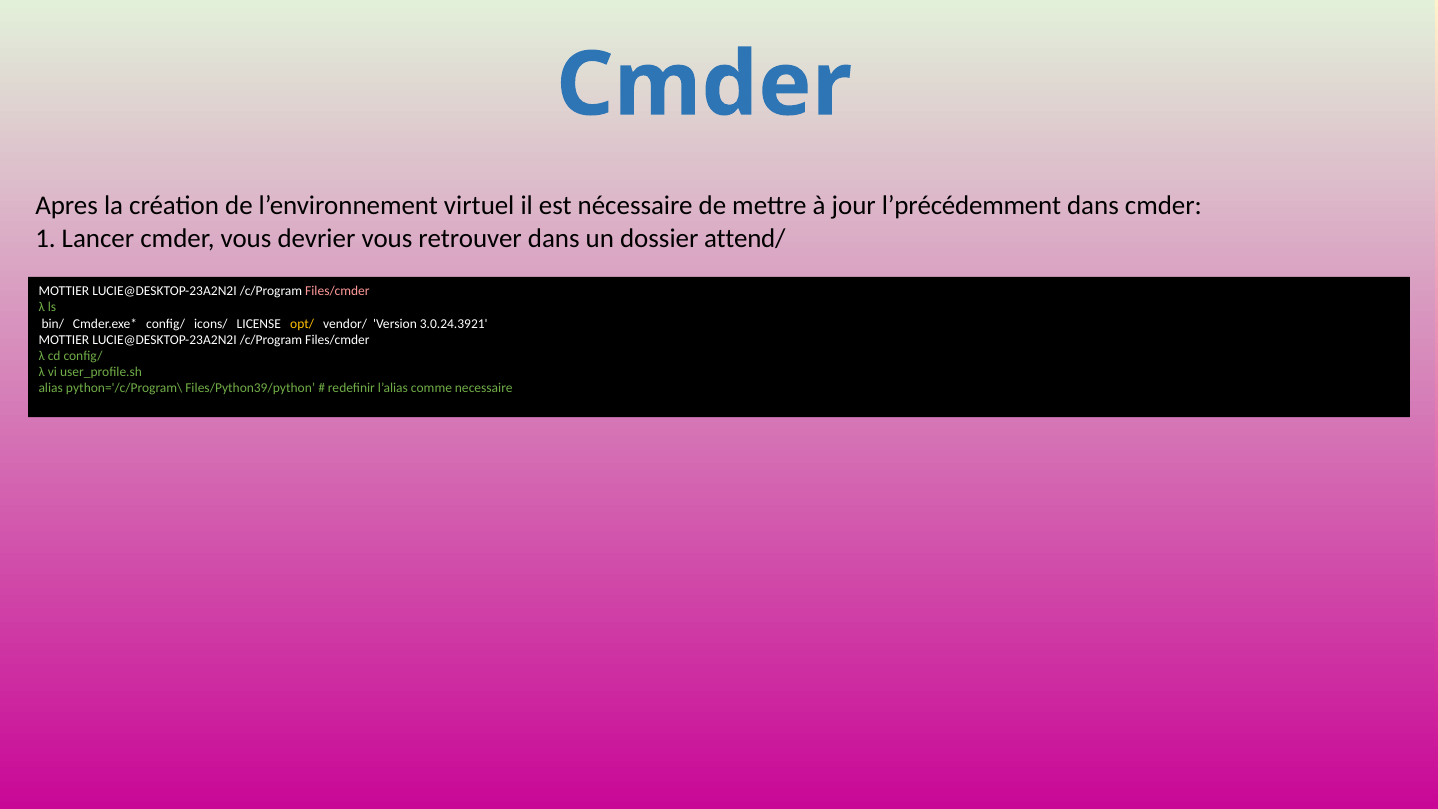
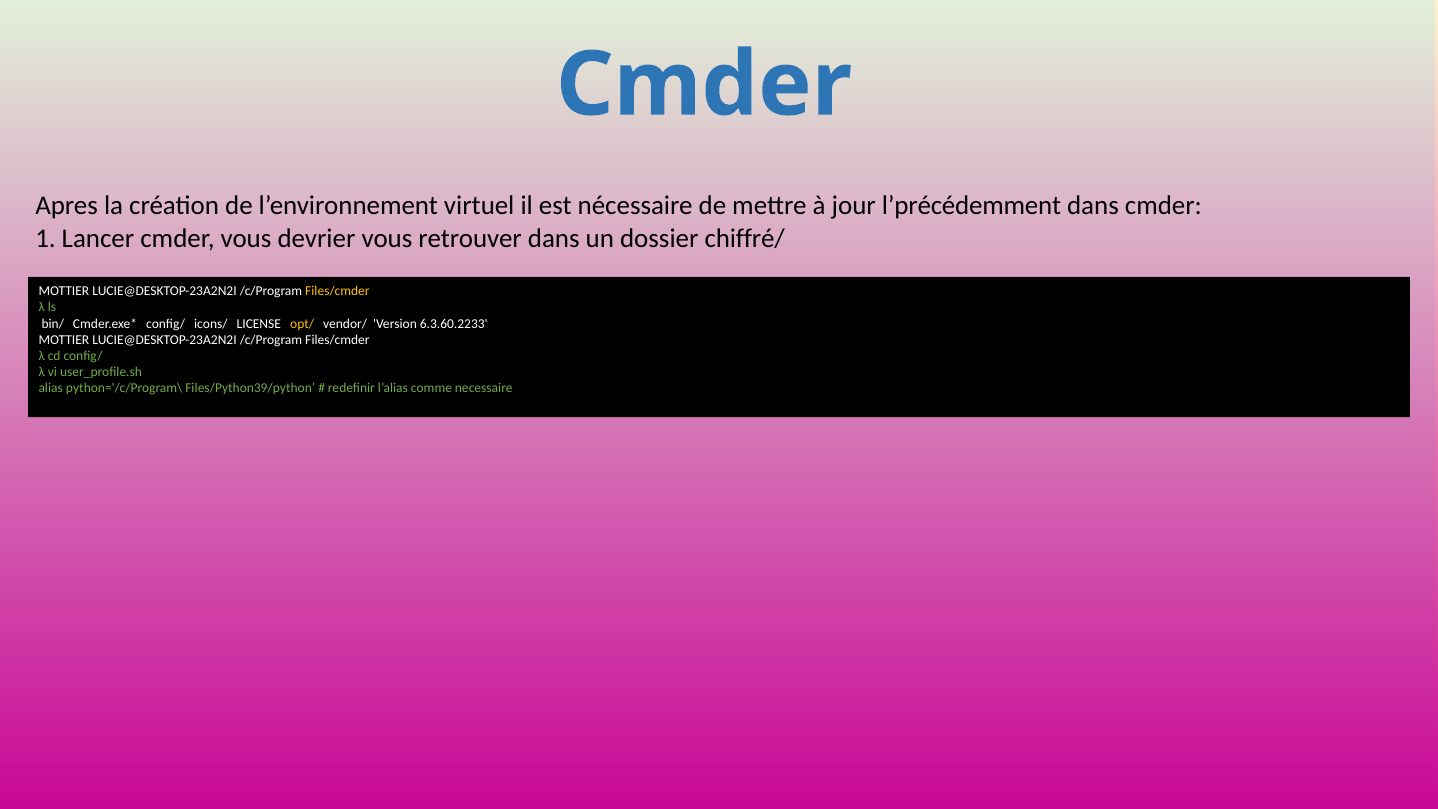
attend/: attend/ -> chiffré/ (745, 238)
Files/cmder colour: pink -> yellow (337, 291)
3.0.24.3921: 3.0.24.3921 -> 6.3.60.2233 (454, 324)
